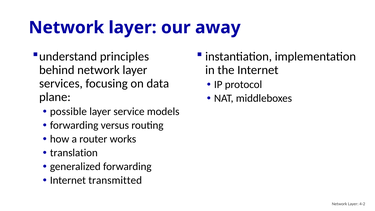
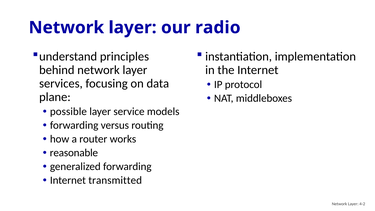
away: away -> radio (218, 28)
translation: translation -> reasonable (74, 153)
